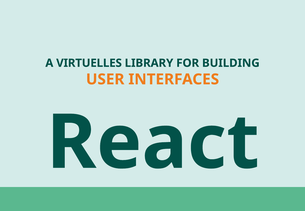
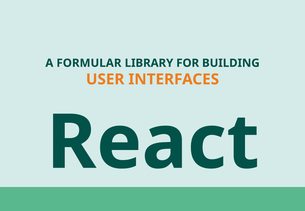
VIRTUELLES: VIRTUELLES -> FORMULAR (89, 63)
